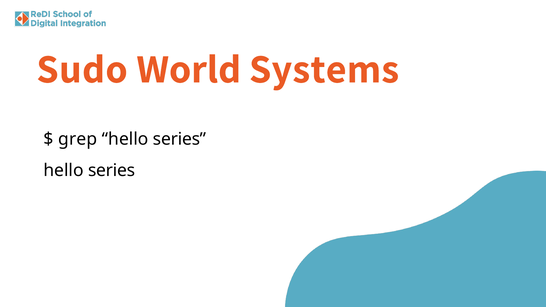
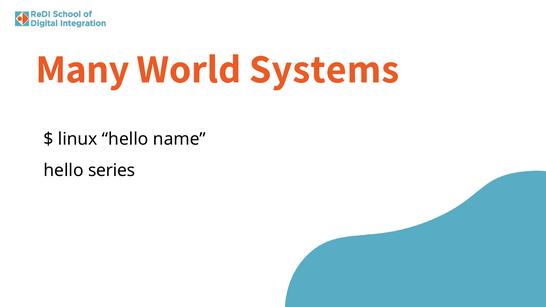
Sudo: Sudo -> Many (82, 69)
grep: grep -> linux (78, 139)
series: series -> name (179, 139)
